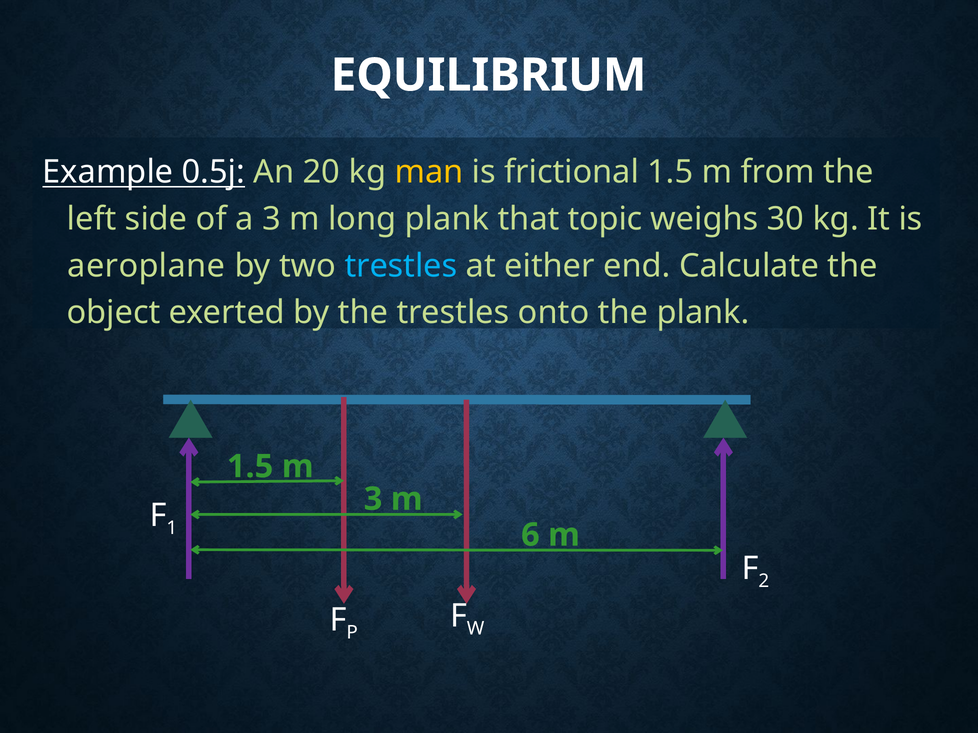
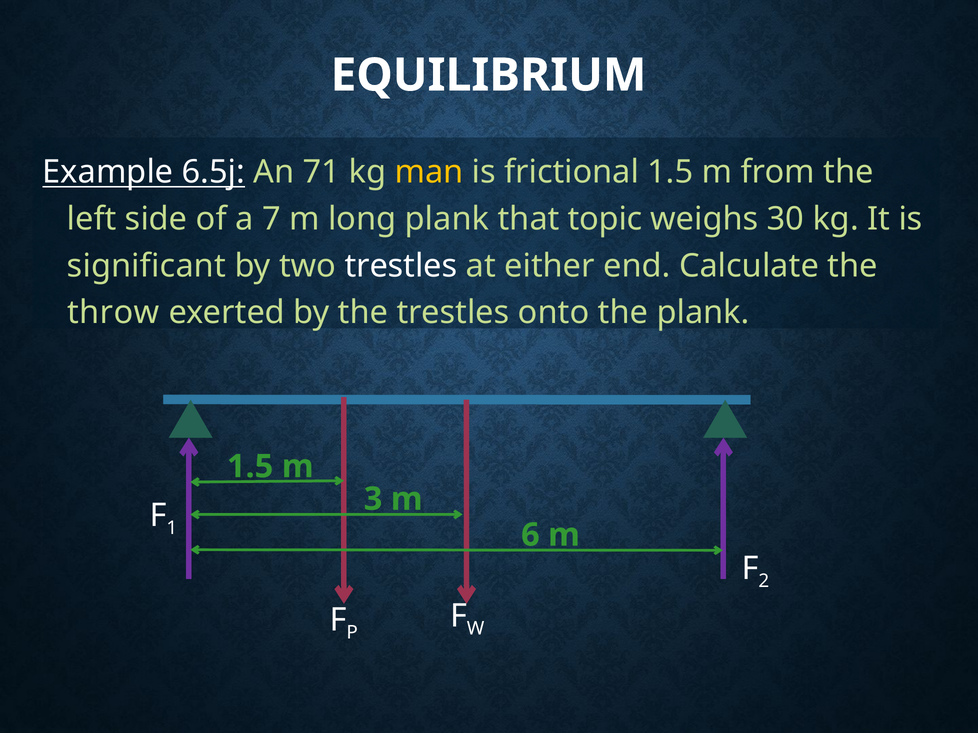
0.5j: 0.5j -> 6.5j (213, 172)
20: 20 -> 71 (321, 172)
a 3: 3 -> 7 (271, 219)
aeroplane: aeroplane -> significant (146, 266)
trestles colour: light blue -> white (401, 266)
object: object -> throw (113, 313)
